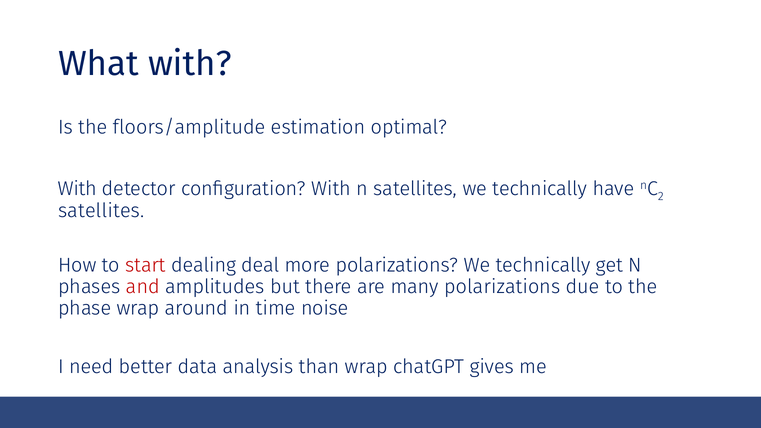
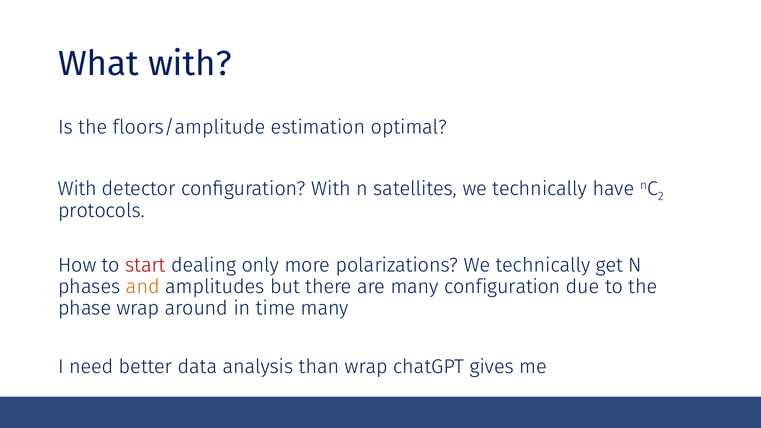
satellites: satellites -> protocols (101, 211)
deal: deal -> only (260, 265)
and colour: red -> orange (143, 287)
many polarizations: polarizations -> configuration (502, 287)
time noise: noise -> many (325, 308)
